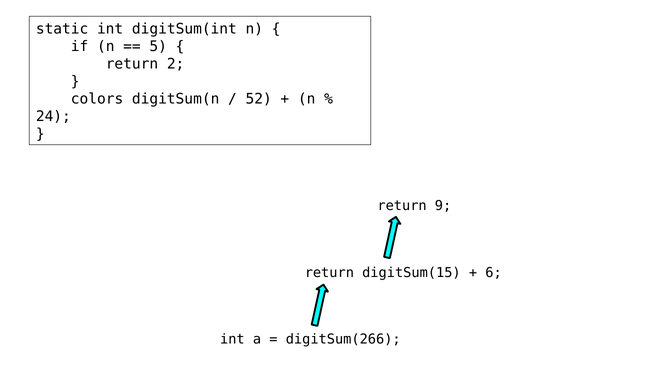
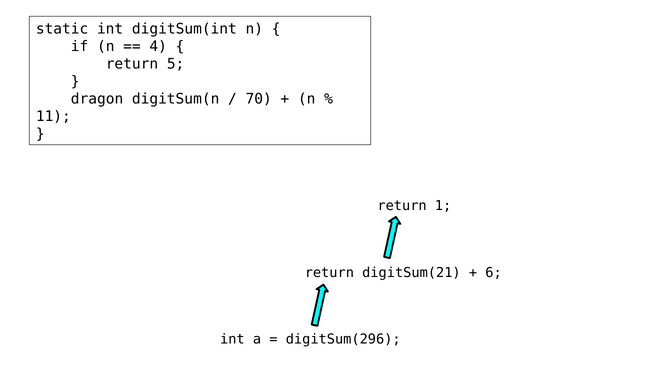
5: 5 -> 4 (158, 47)
2: 2 -> 5 (176, 64)
colors: colors -> dragon (97, 99)
52: 52 -> 70 (259, 99)
24: 24 -> 11 (53, 116)
9: 9 -> 1 (443, 206)
digitSum(15: digitSum(15 -> digitSum(21 (411, 273)
digitSum(266: digitSum(266 -> digitSum(296 (343, 340)
